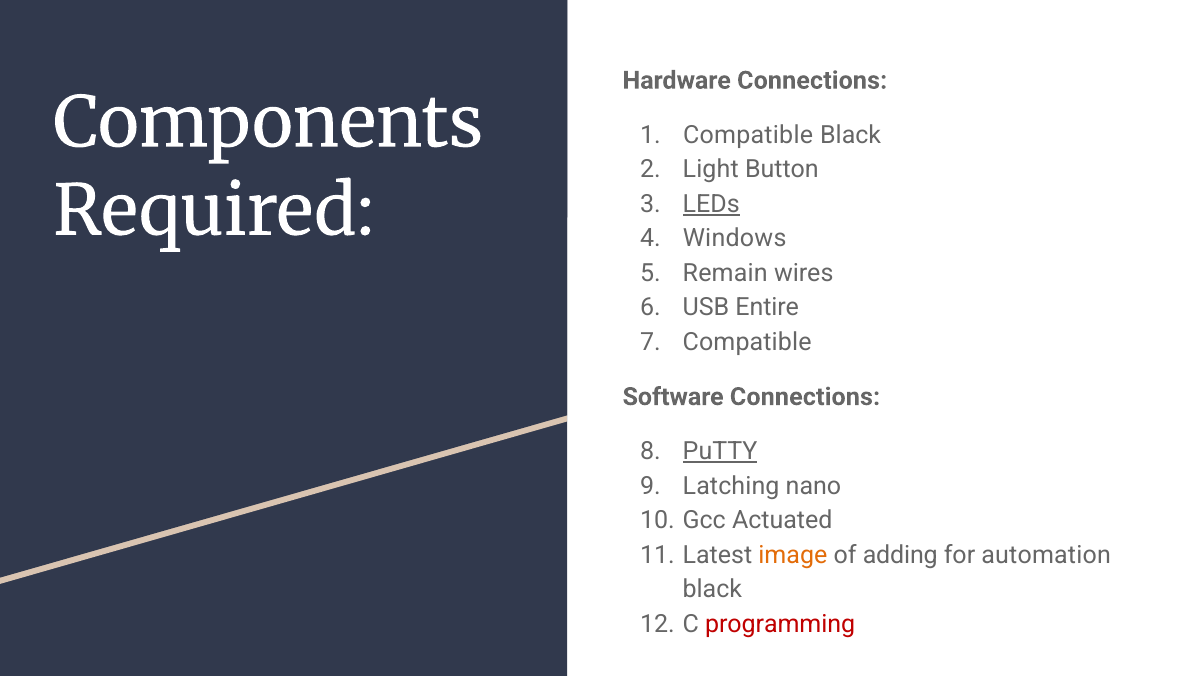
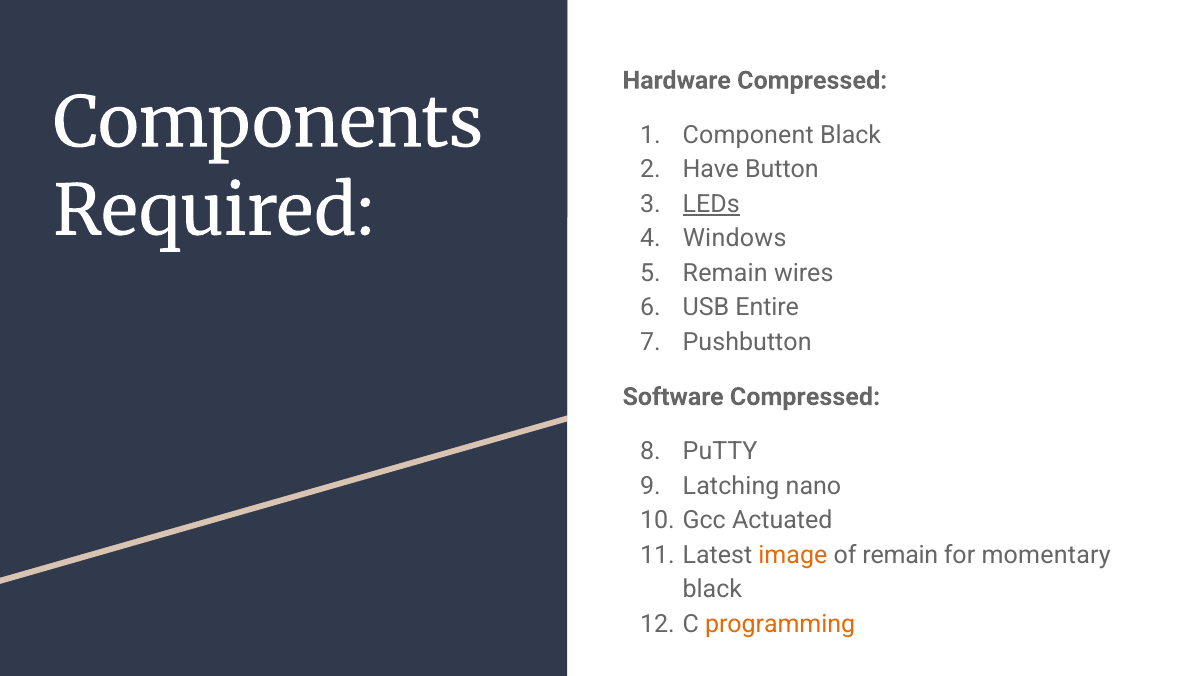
Hardware Connections: Connections -> Compressed (812, 80)
Compatible: Compatible -> Component (748, 135)
Light: Light -> Have (711, 170)
Compatible: Compatible -> Pushbutton (747, 342)
Software Connections: Connections -> Compressed (805, 397)
PuTTY underline: present -> none (720, 451)
of adding: adding -> remain (900, 555)
automation: automation -> momentary (1046, 555)
programming colour: red -> orange (780, 624)
